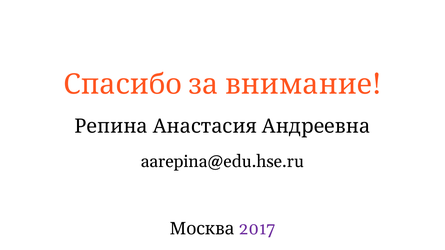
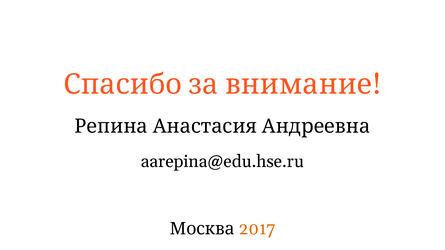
2017 colour: purple -> orange (257, 229)
